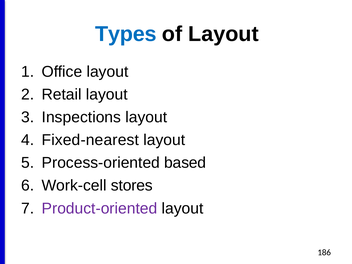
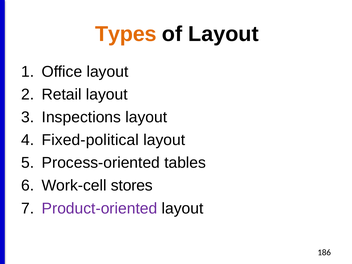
Types colour: blue -> orange (126, 34)
Fixed-nearest: Fixed-nearest -> Fixed-political (90, 140)
based: based -> tables (185, 163)
